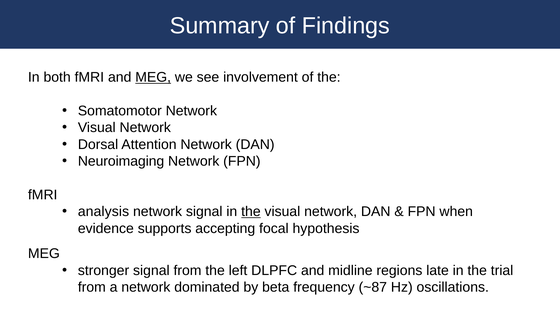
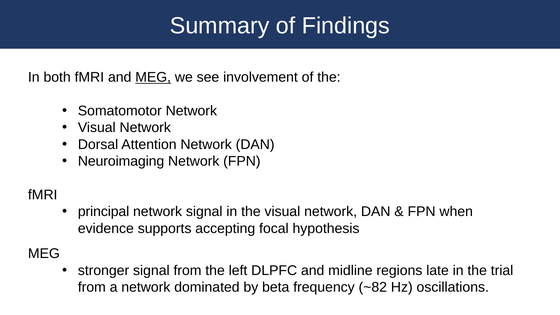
analysis: analysis -> principal (104, 212)
the underline: present -> none (251, 212)
~87: ~87 -> ~82 (373, 287)
